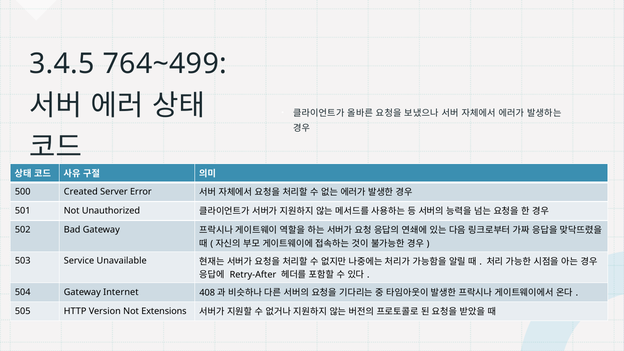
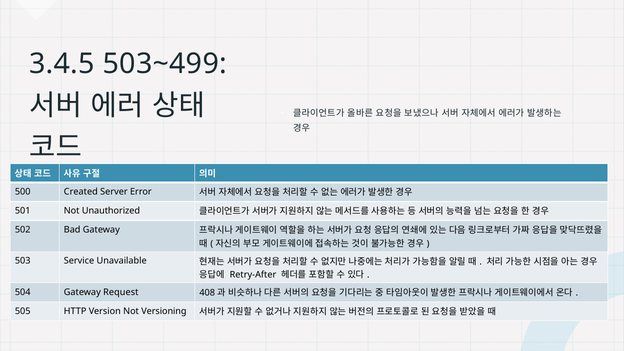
764~499: 764~499 -> 503~499 (165, 64)
Internet: Internet -> Request (121, 292)
Extensions: Extensions -> Versioning (164, 311)
